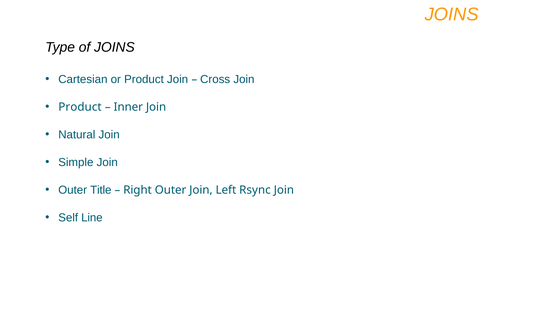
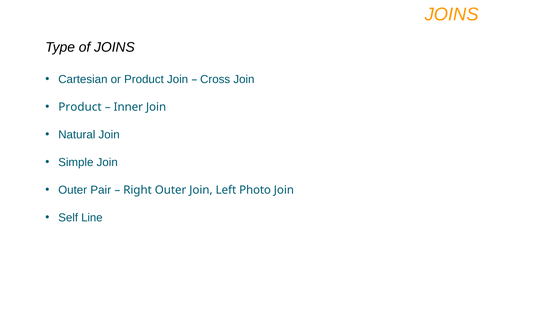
Title: Title -> Pair (101, 190)
Rsync: Rsync -> Photo (255, 190)
